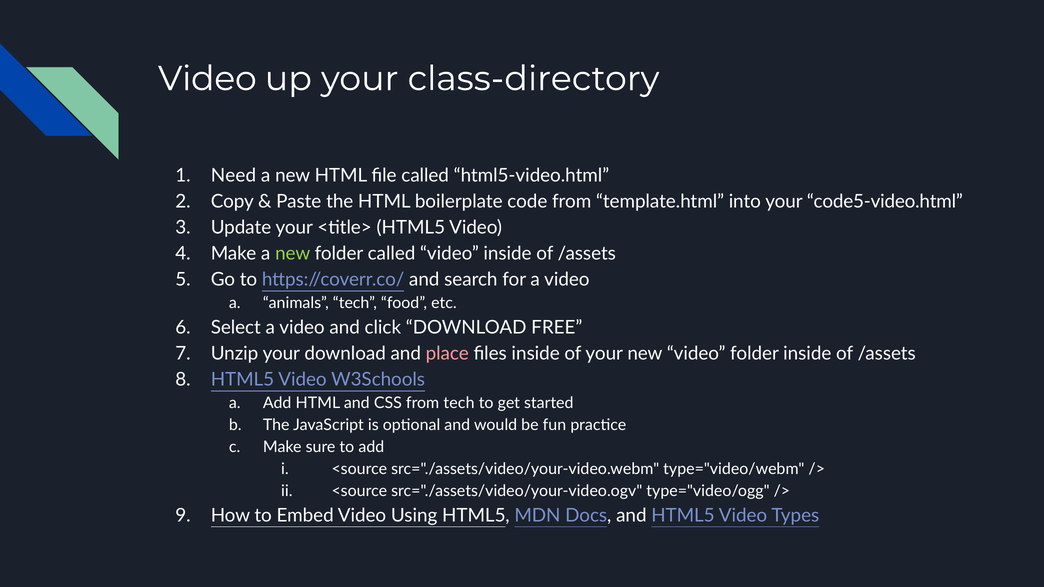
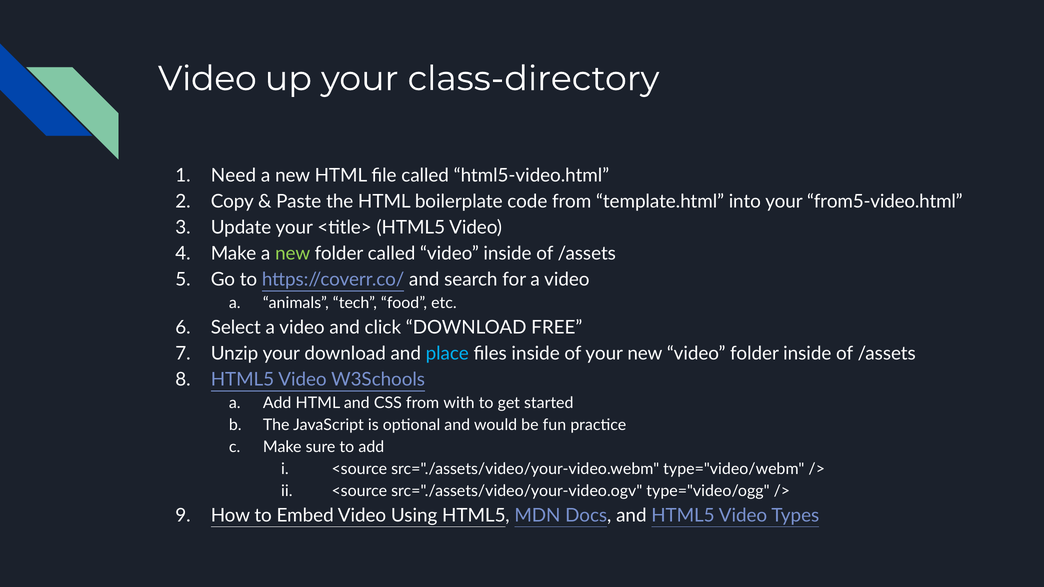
code5-video.html: code5-video.html -> from5-video.html (885, 202)
place colour: pink -> light blue (447, 354)
from tech: tech -> with (459, 403)
